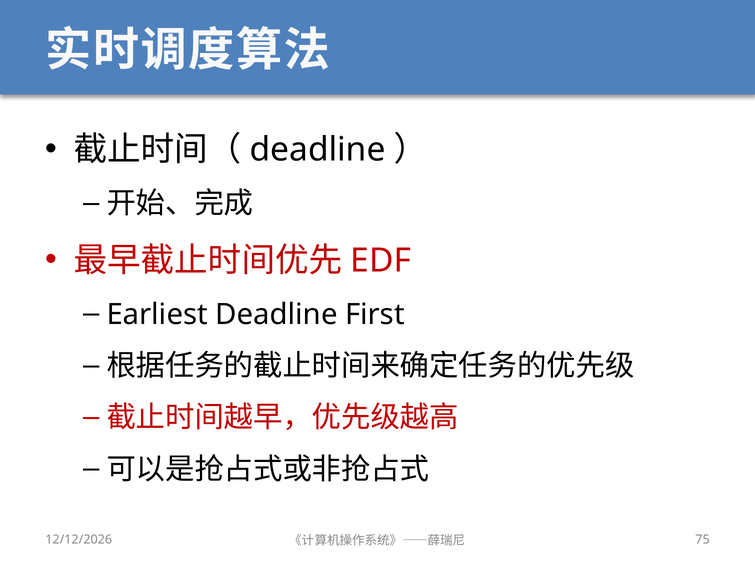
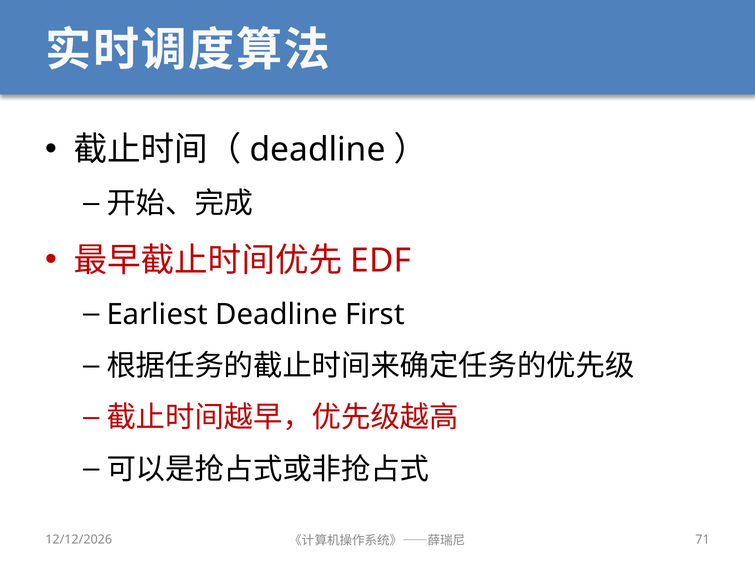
75: 75 -> 71 (703, 540)
